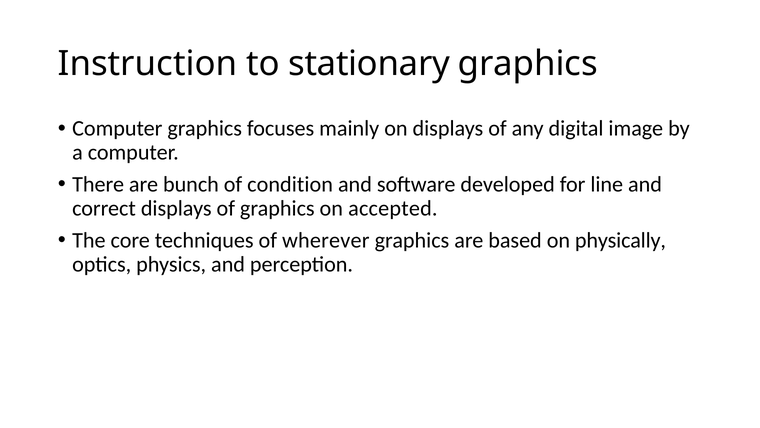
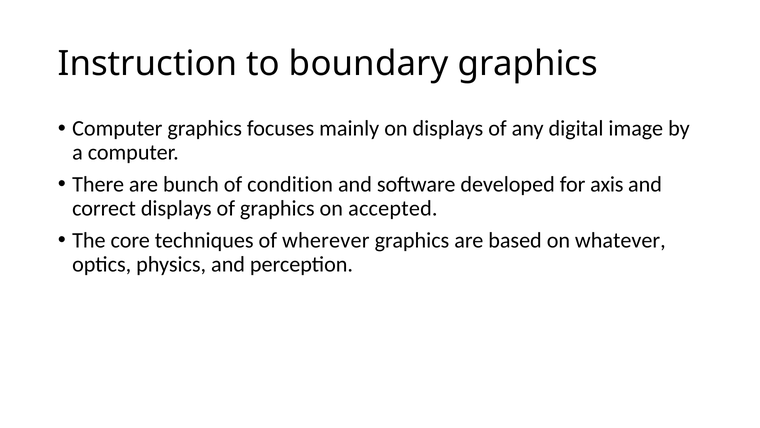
stationary: stationary -> boundary (369, 64)
line: line -> axis (607, 184)
physically: physically -> whatever (620, 240)
